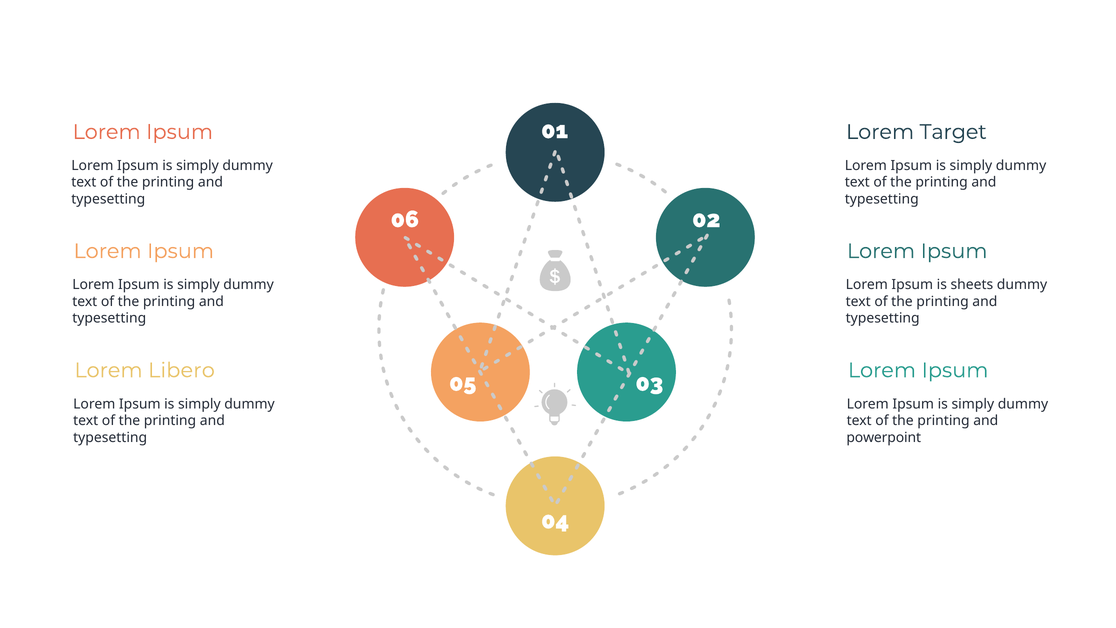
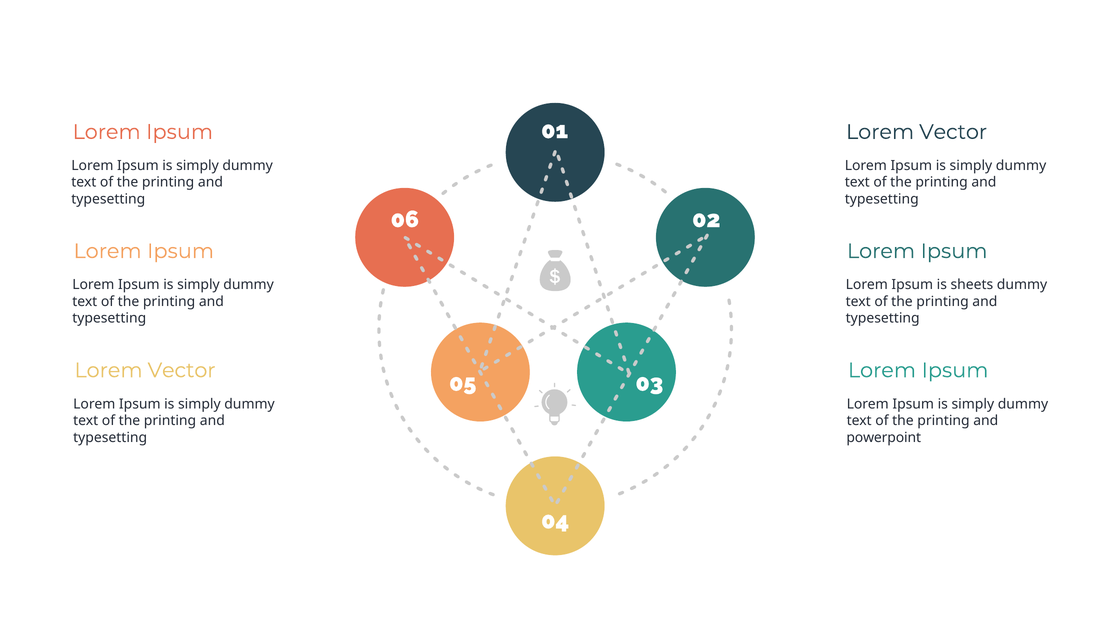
Target: Target -> Vector (953, 132)
Libero: Libero -> Vector (182, 370)
